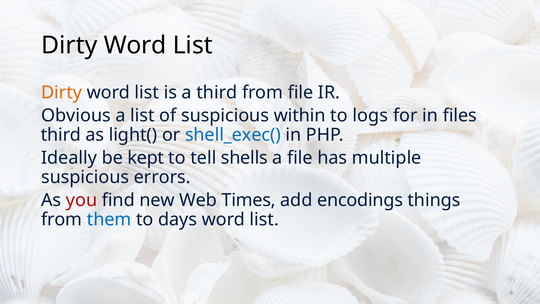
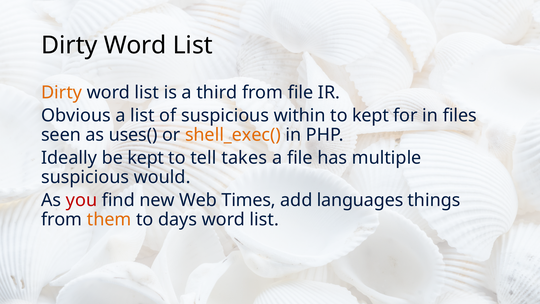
to logs: logs -> kept (370, 115)
third: third -> seen (61, 135)
light(: light( -> uses( (133, 135)
shell_exec( colour: blue -> orange (233, 135)
shells: shells -> takes (244, 158)
errors: errors -> would (162, 177)
encodings: encodings -> languages (360, 200)
them colour: blue -> orange (109, 219)
